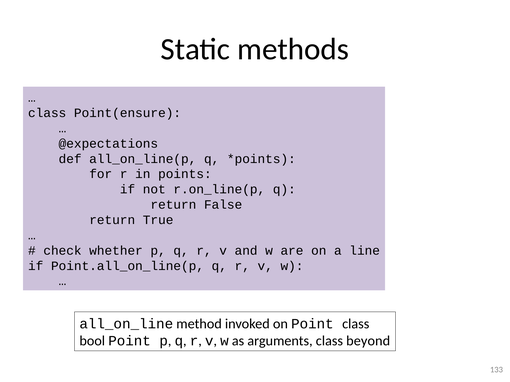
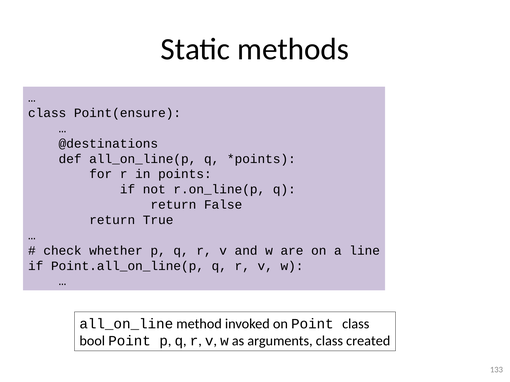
@expectations: @expectations -> @destinations (108, 144)
beyond: beyond -> created (368, 341)
